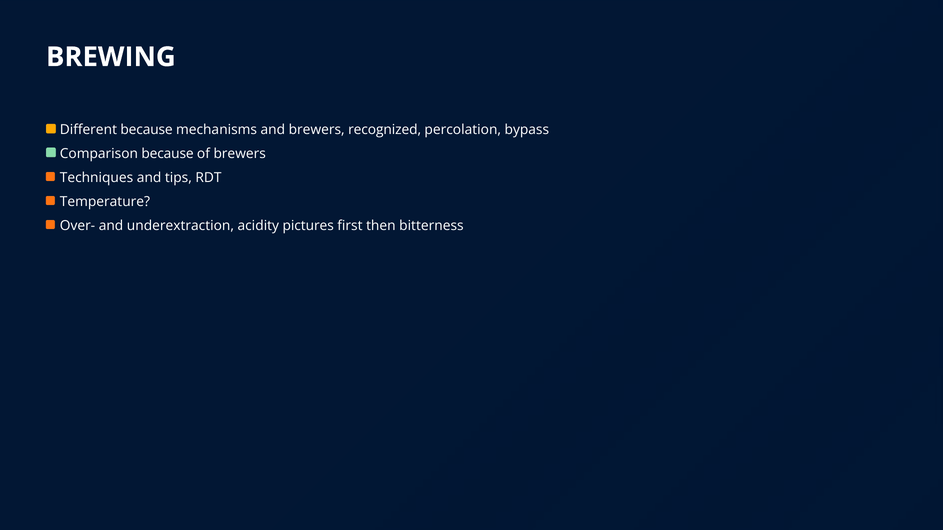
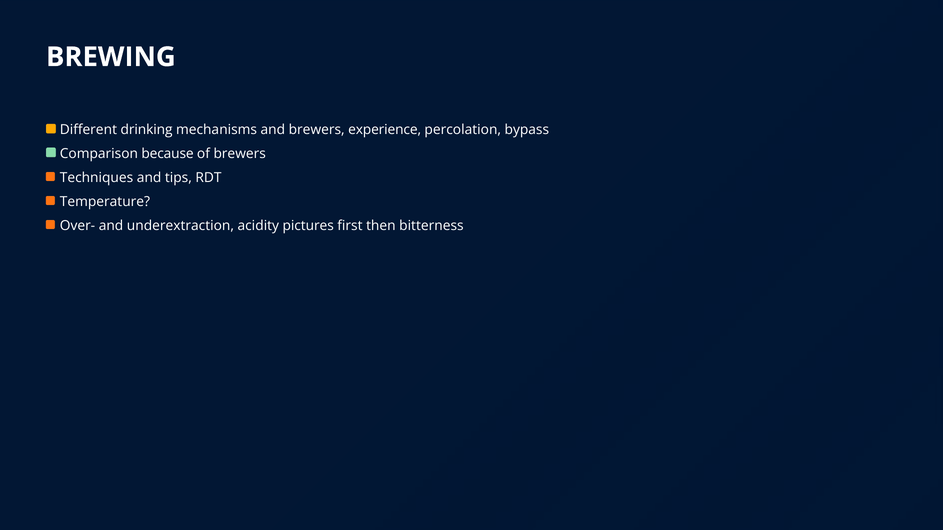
Different because: because -> drinking (147, 130)
recognized: recognized -> experience (385, 130)
